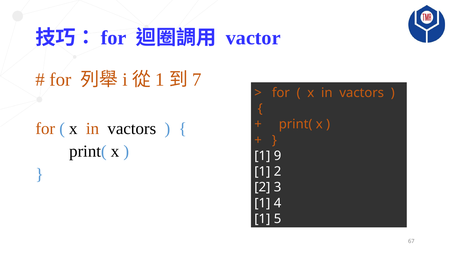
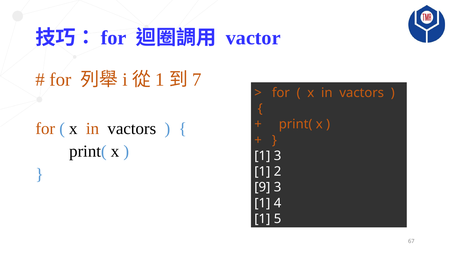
1 9: 9 -> 3 (278, 156)
2: 2 -> 9 (262, 187)
